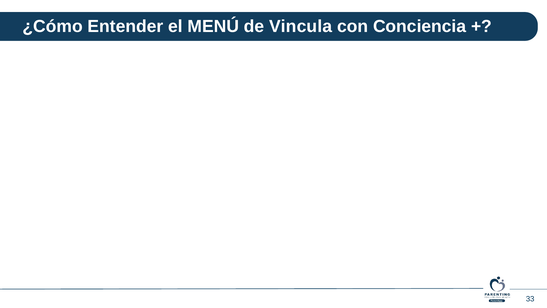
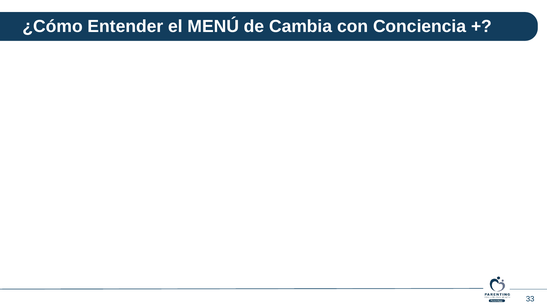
Vincula: Vincula -> Cambia (301, 26)
